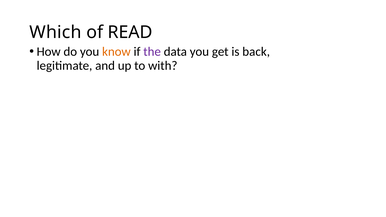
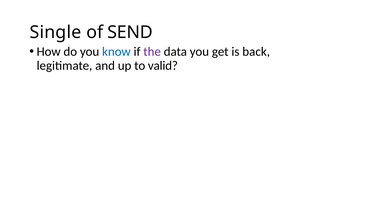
Which: Which -> Single (55, 32)
READ: READ -> SEND (130, 32)
know colour: orange -> blue (116, 52)
with: with -> valid (163, 66)
